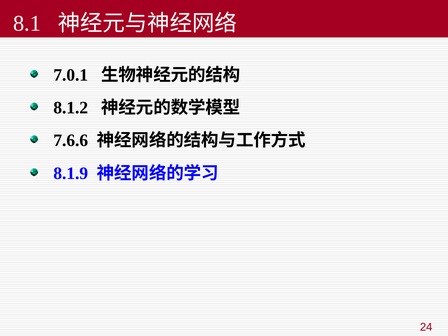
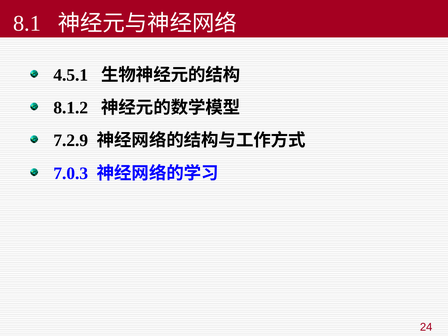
7.0.1: 7.0.1 -> 4.5.1 (71, 75)
7.6.6: 7.6.6 -> 7.2.9 (71, 141)
8.1.9: 8.1.9 -> 7.0.3 (71, 173)
